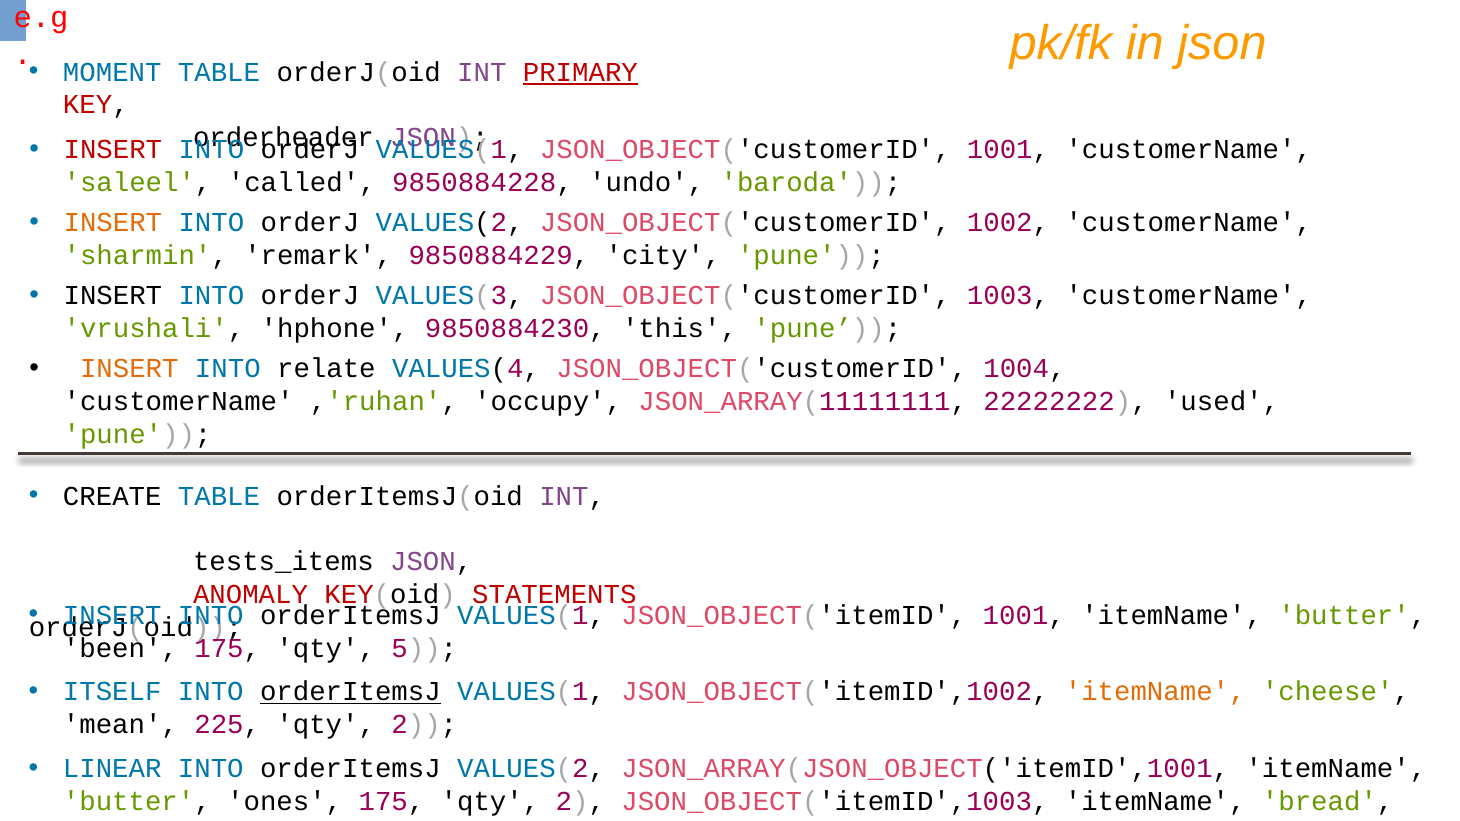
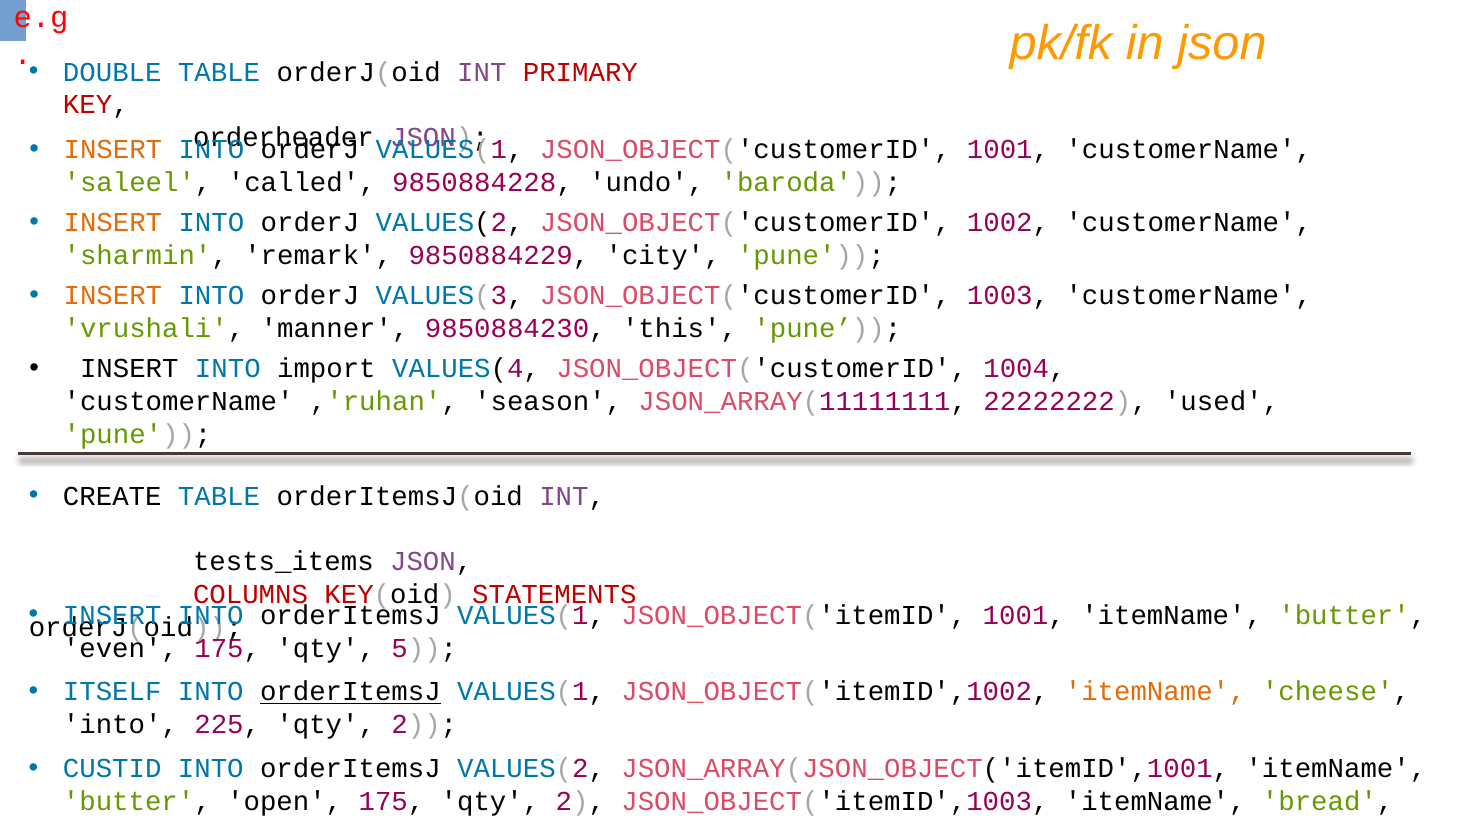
MOMENT: MOMENT -> DOUBLE (112, 72)
PRIMARY underline: present -> none (580, 72)
INSERT colour: red -> orange (113, 150)
INSERT colour: black -> orange (113, 296)
hphone: hphone -> manner (335, 329)
INSERT colour: orange -> black (129, 369)
relate: relate -> import (326, 369)
occupy: occupy -> season (548, 402)
ANOMALY: ANOMALY -> COLUMNS (250, 595)
been: been -> even (120, 648)
mean: mean -> into (120, 725)
LINEAR: LINEAR -> CUSTID (112, 769)
ones: ones -> open (285, 802)
